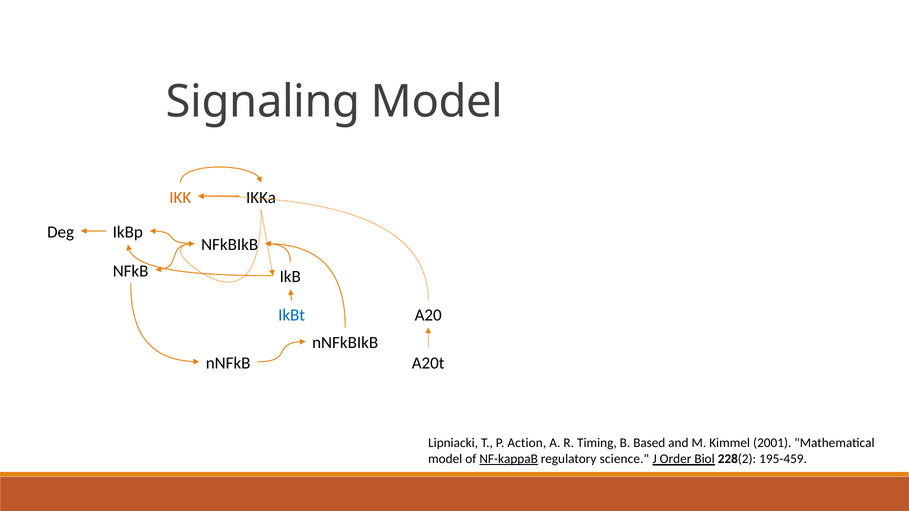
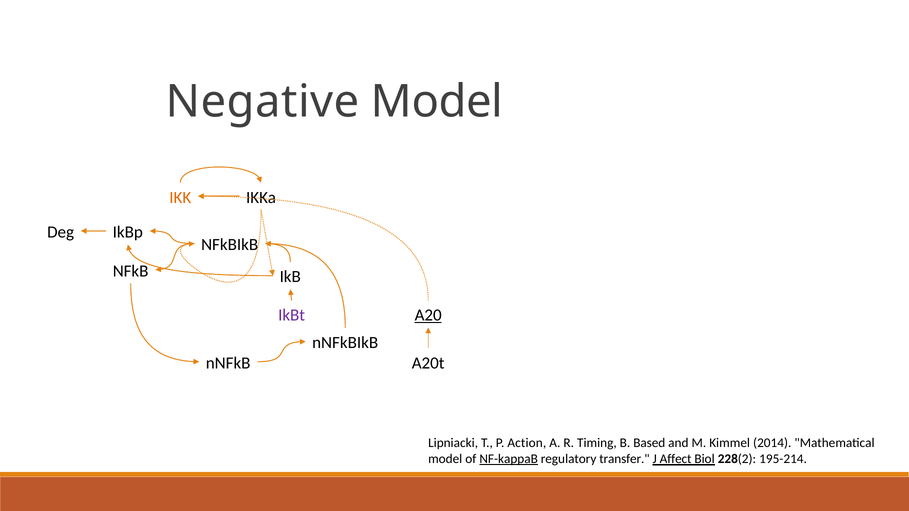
Signaling: Signaling -> Negative (263, 102)
IkBt colour: blue -> purple (292, 315)
A20 underline: none -> present (428, 315)
2001: 2001 -> 2014 (772, 443)
science: science -> transfer (624, 459)
Order: Order -> Affect (676, 459)
195-459: 195-459 -> 195-214 (783, 459)
